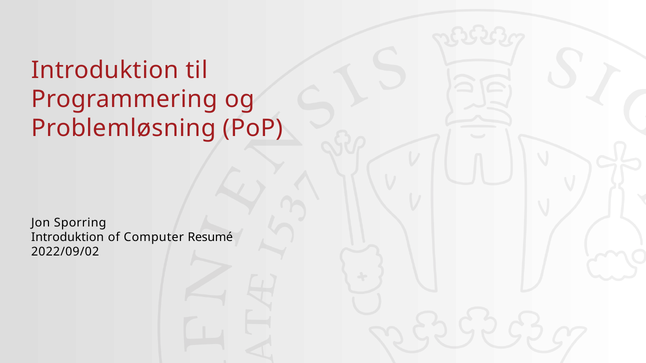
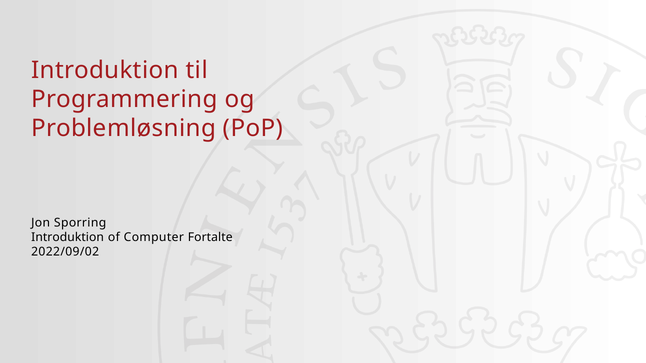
Resumé: Resumé -> Fortalte (210, 237)
